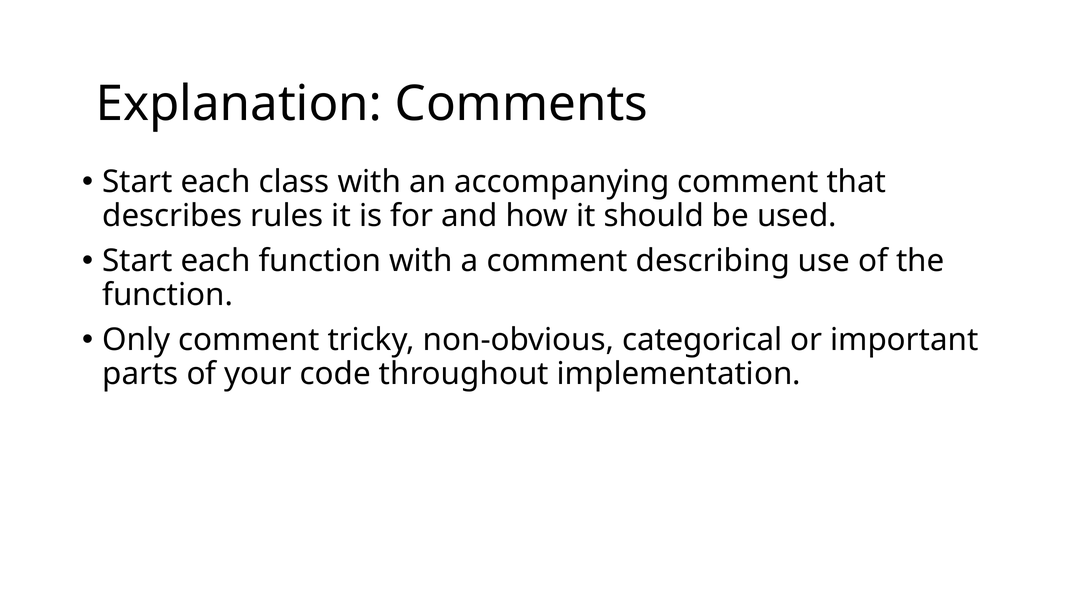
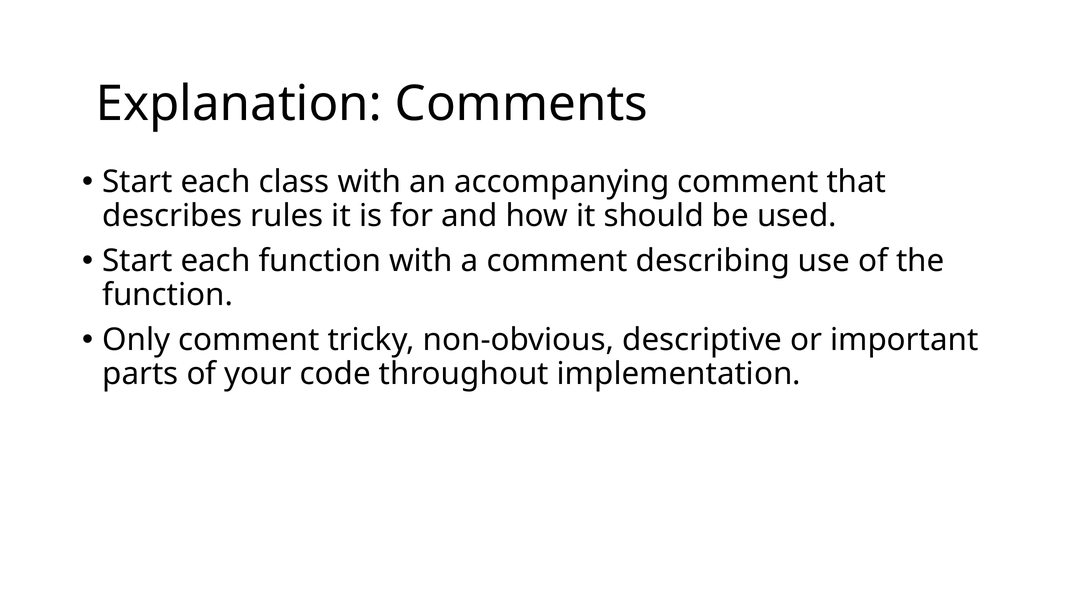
categorical: categorical -> descriptive (702, 340)
